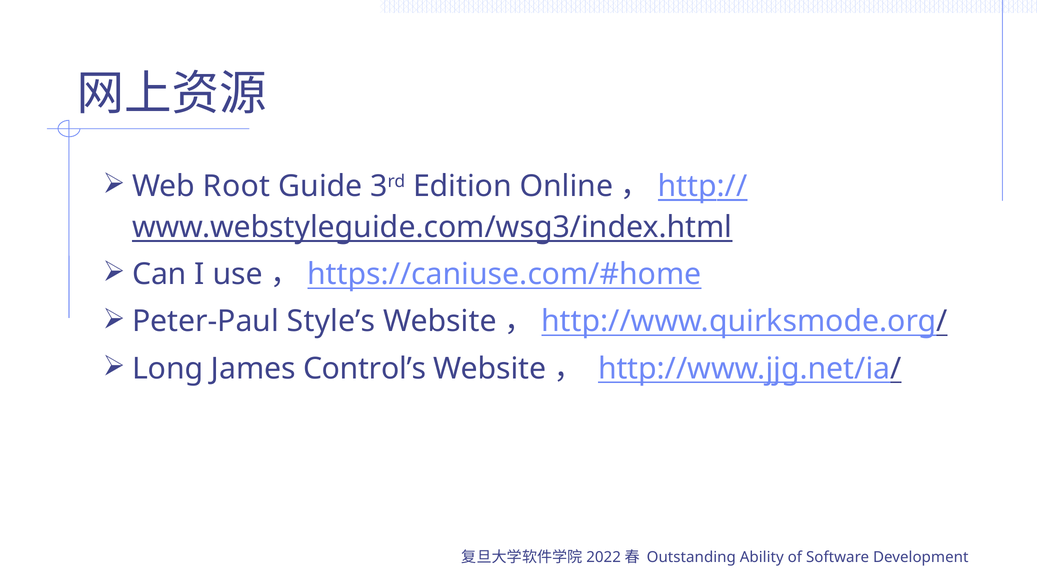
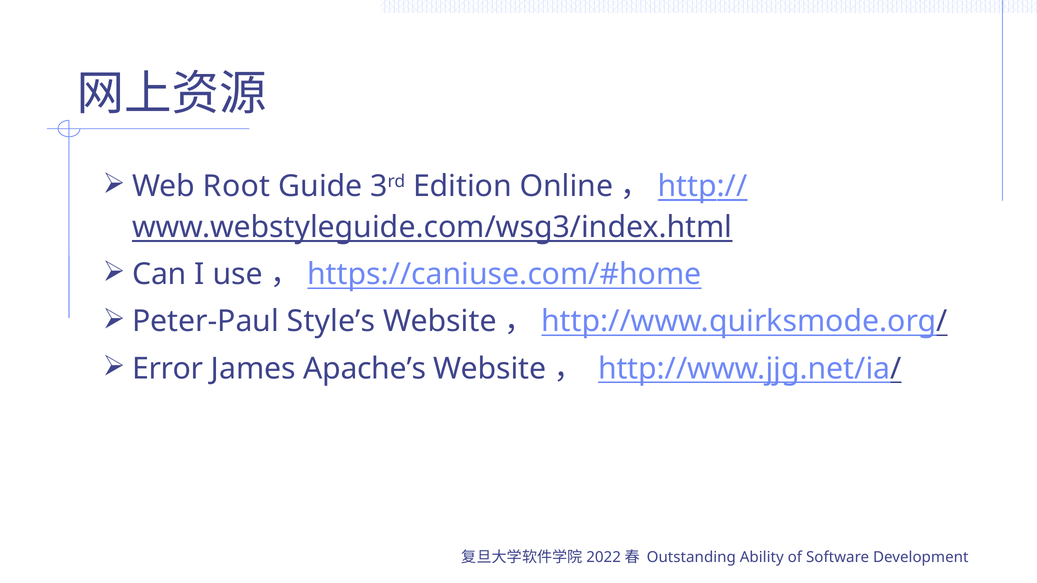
Long: Long -> Error (168, 369)
Control’s: Control’s -> Apache’s (365, 369)
